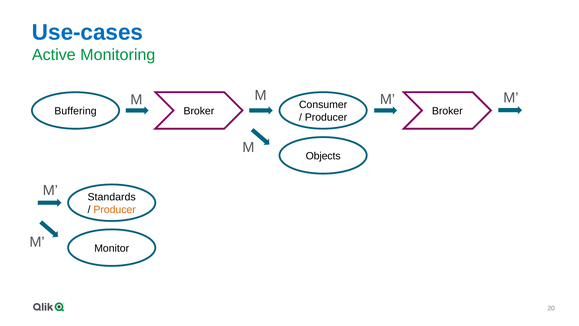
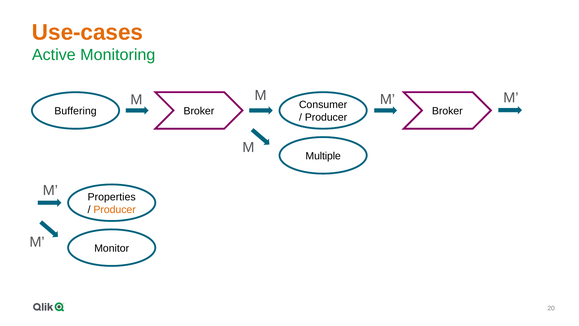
Use-cases colour: blue -> orange (88, 32)
Objects: Objects -> Multiple (323, 156)
Standards: Standards -> Properties (112, 197)
